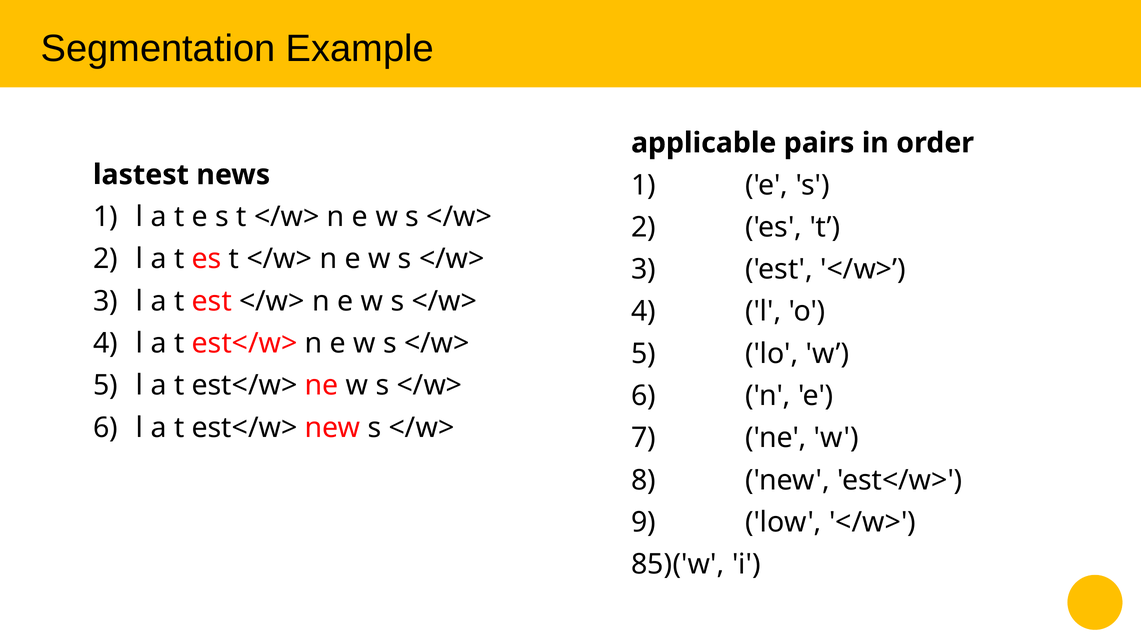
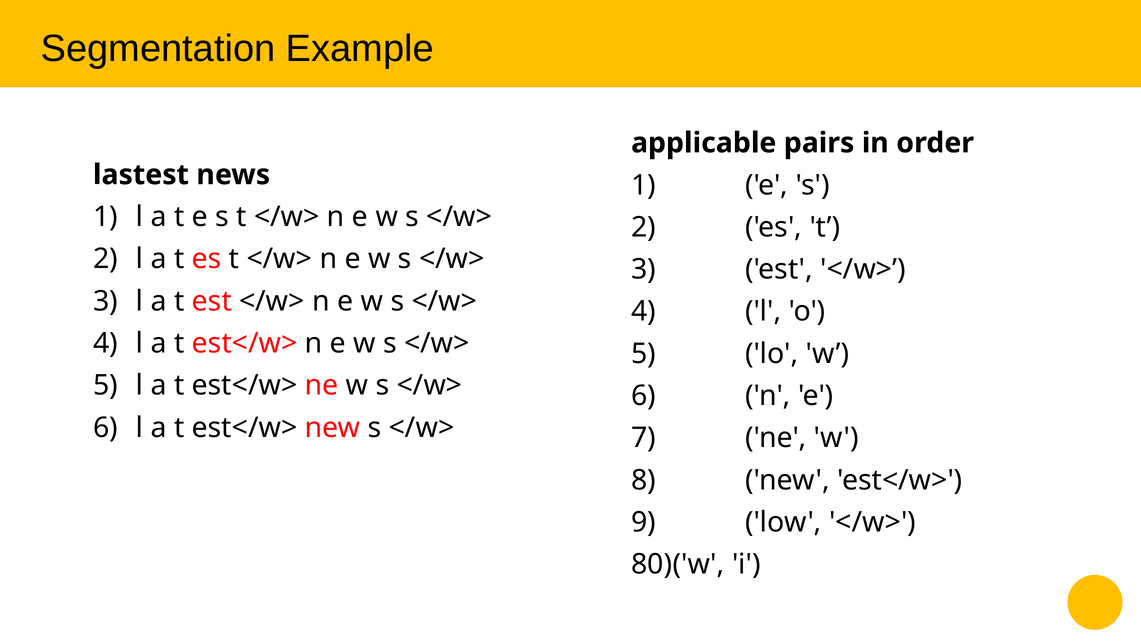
85)('w: 85)('w -> 80)('w (678, 564)
